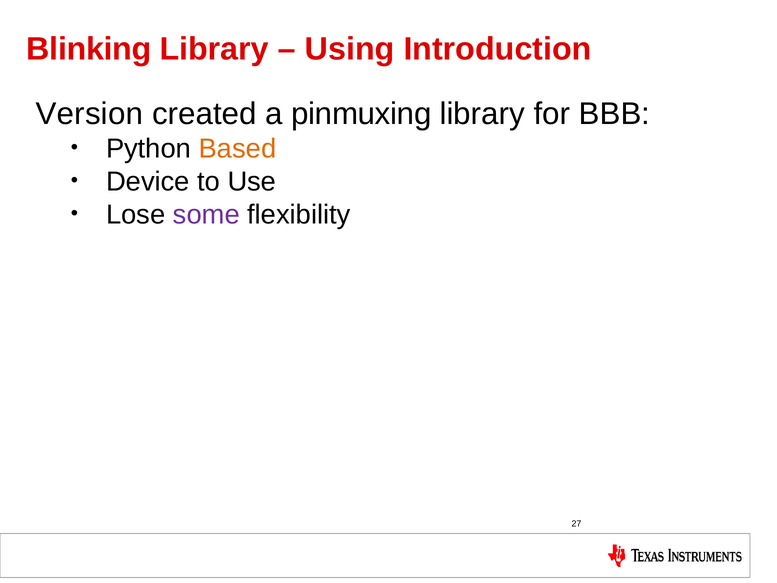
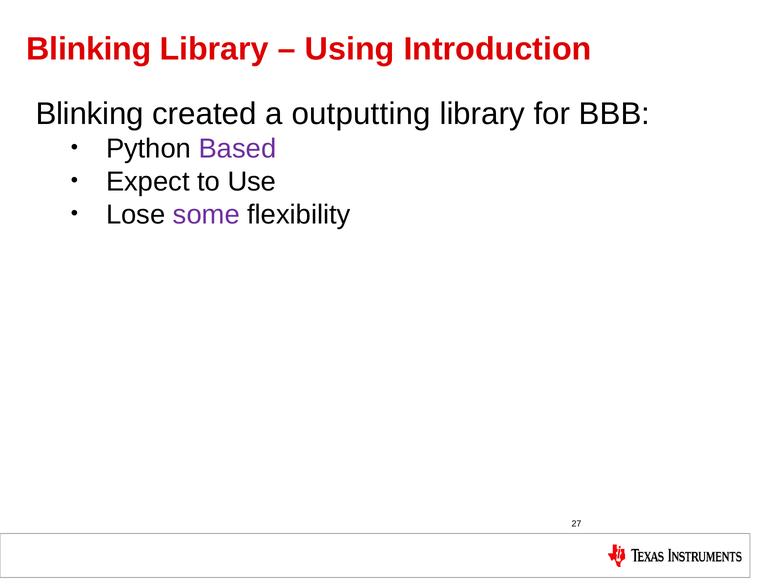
Version: Version -> Blinking (90, 114)
pinmuxing: pinmuxing -> outputting (361, 114)
Based colour: orange -> purple (238, 149)
Device: Device -> Expect (148, 182)
